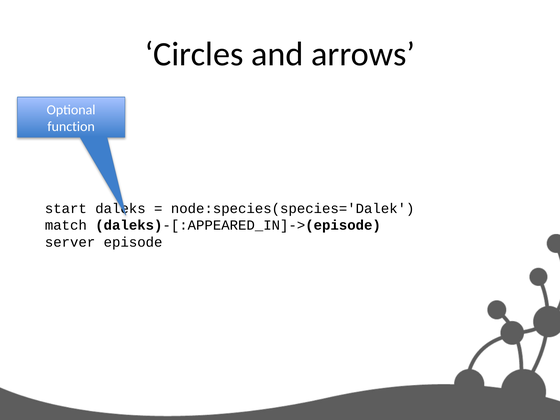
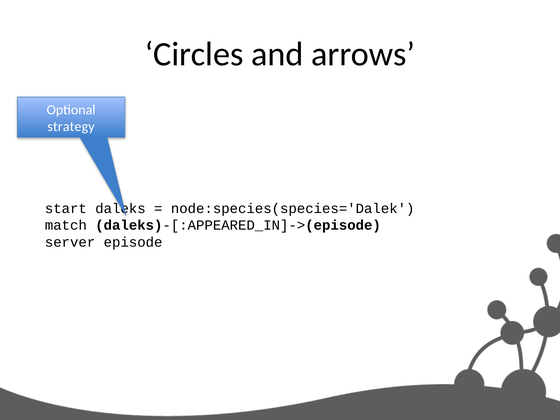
function: function -> strategy (71, 127)
